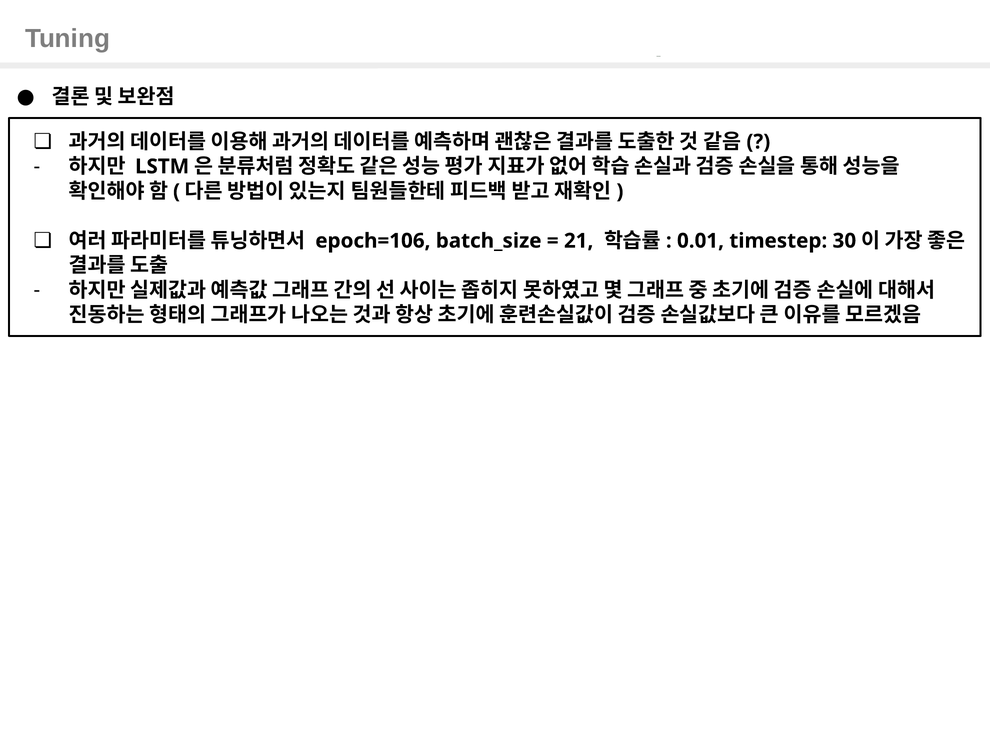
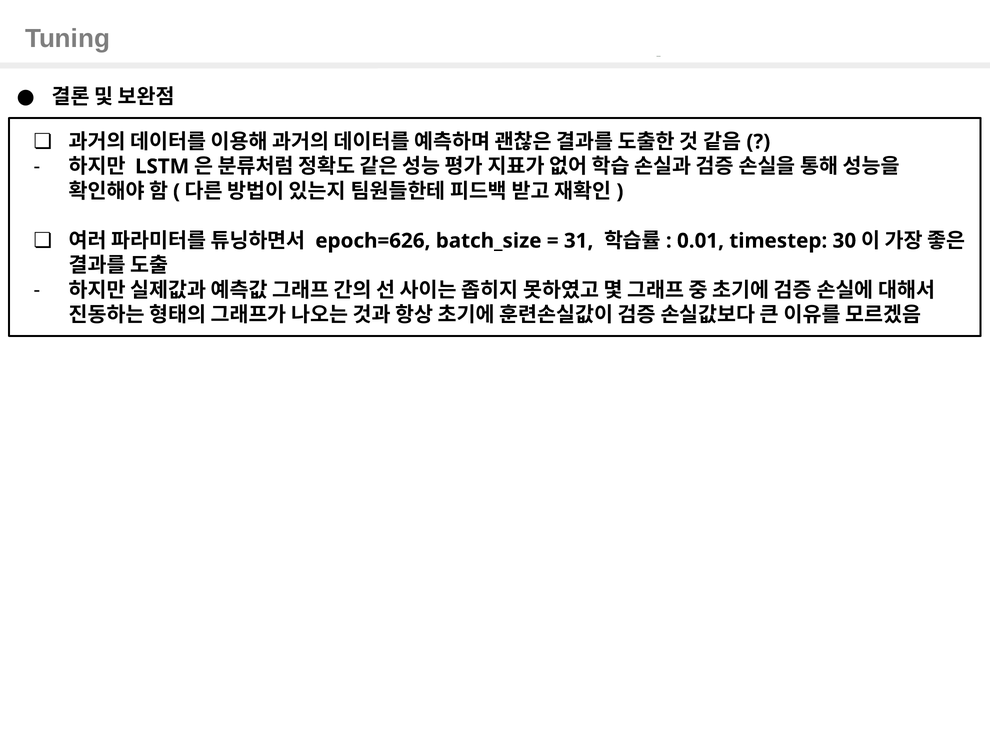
epoch=106: epoch=106 -> epoch=626 (373, 241)
21: 21 -> 31 (579, 241)
